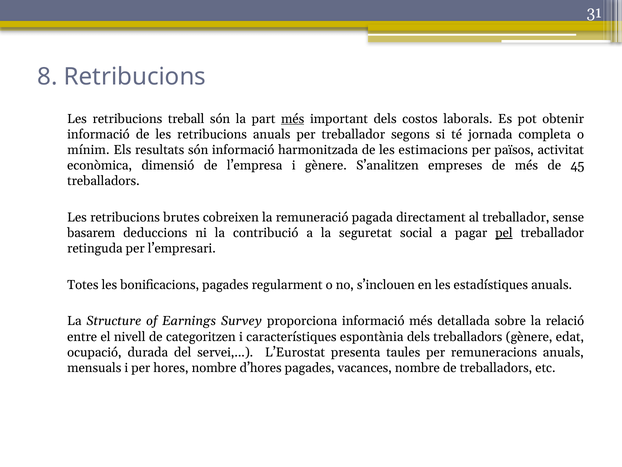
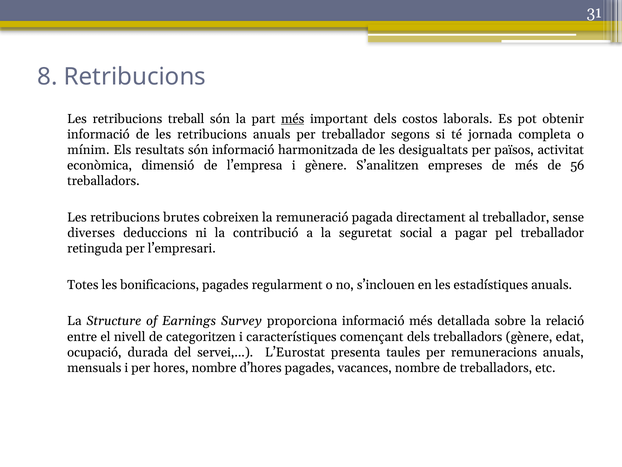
estimacions: estimacions -> desigualtats (433, 150)
45: 45 -> 56 (577, 165)
basarem: basarem -> diverses (91, 233)
pel underline: present -> none (504, 233)
espontània: espontània -> començant (372, 336)
